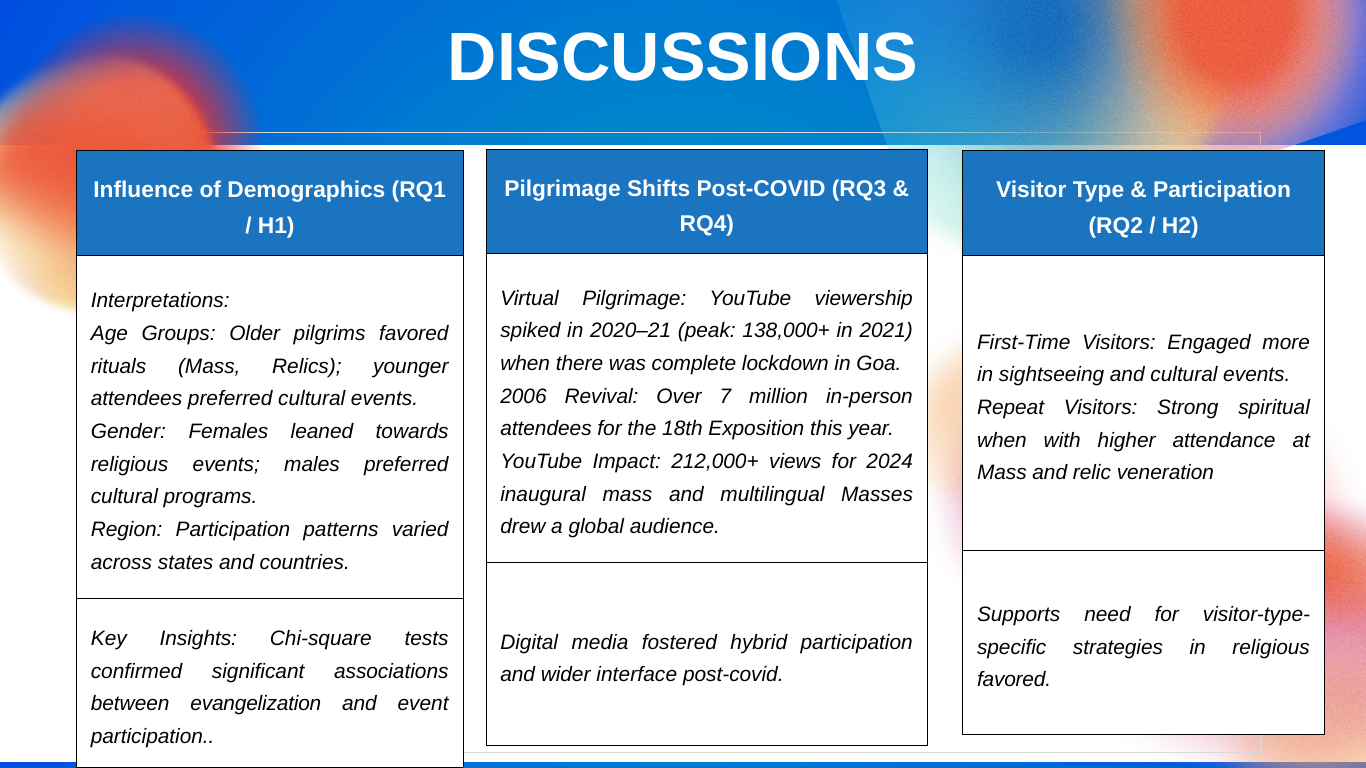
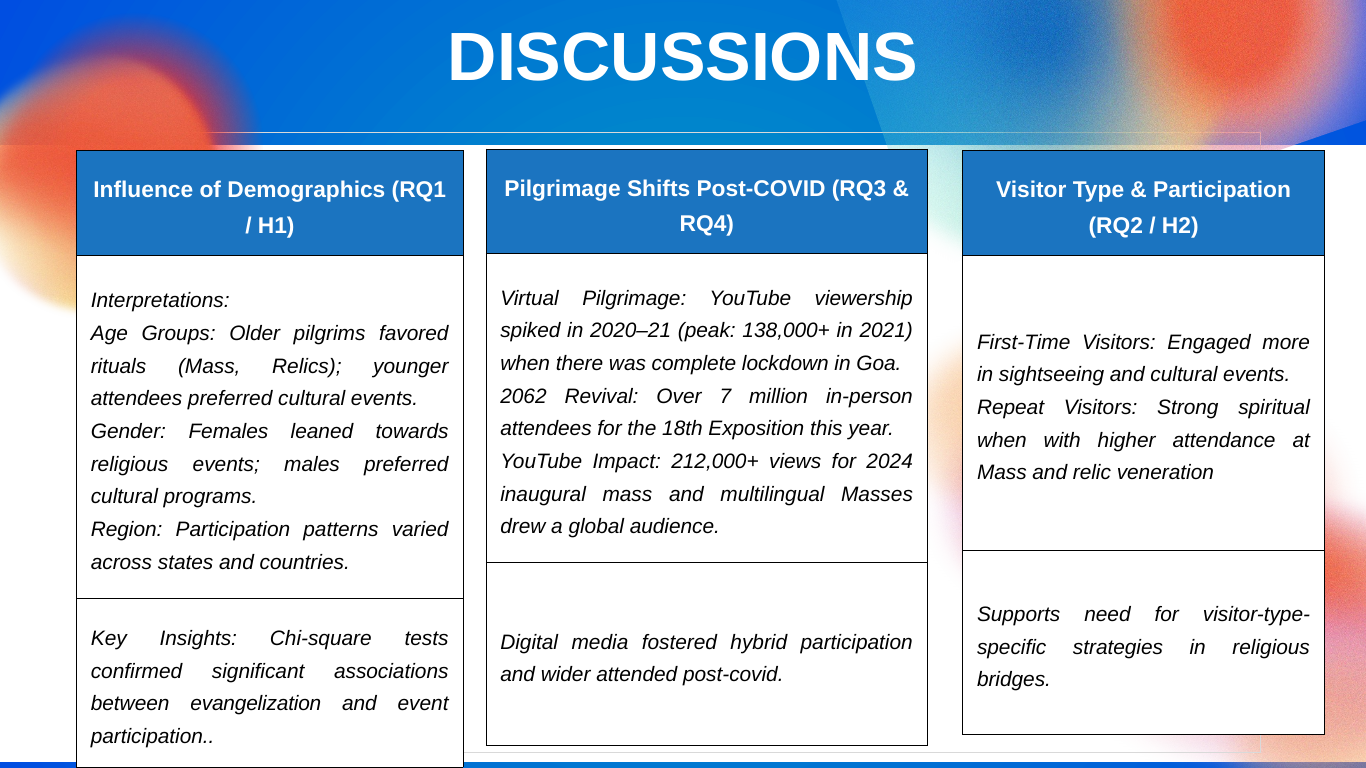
2006: 2006 -> 2062 (523, 396)
interface: interface -> attended (637, 675)
favored: favored -> bridges (1014, 680)
